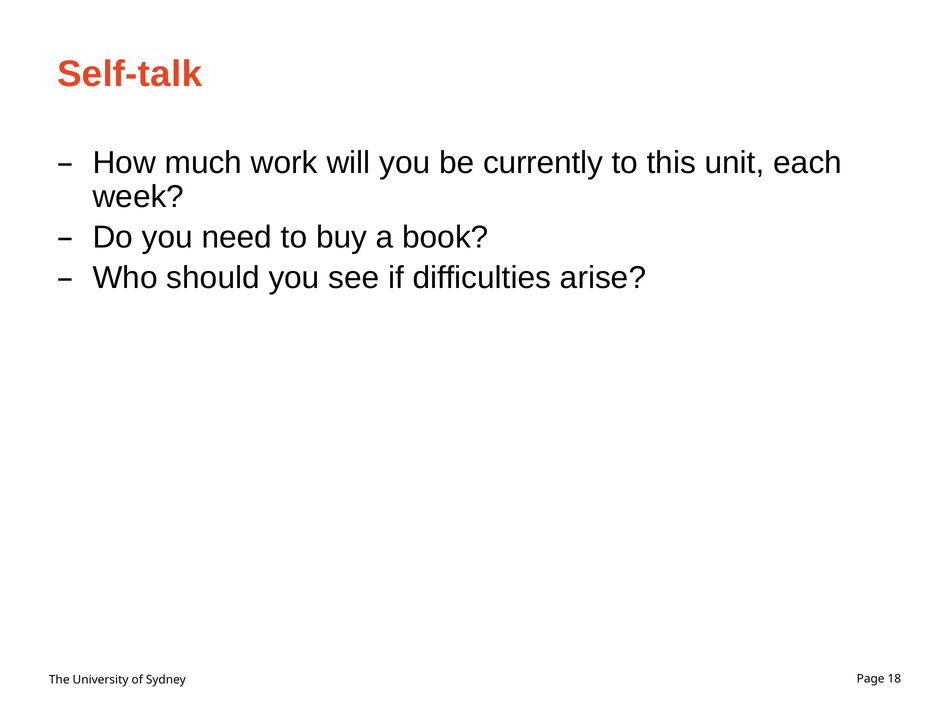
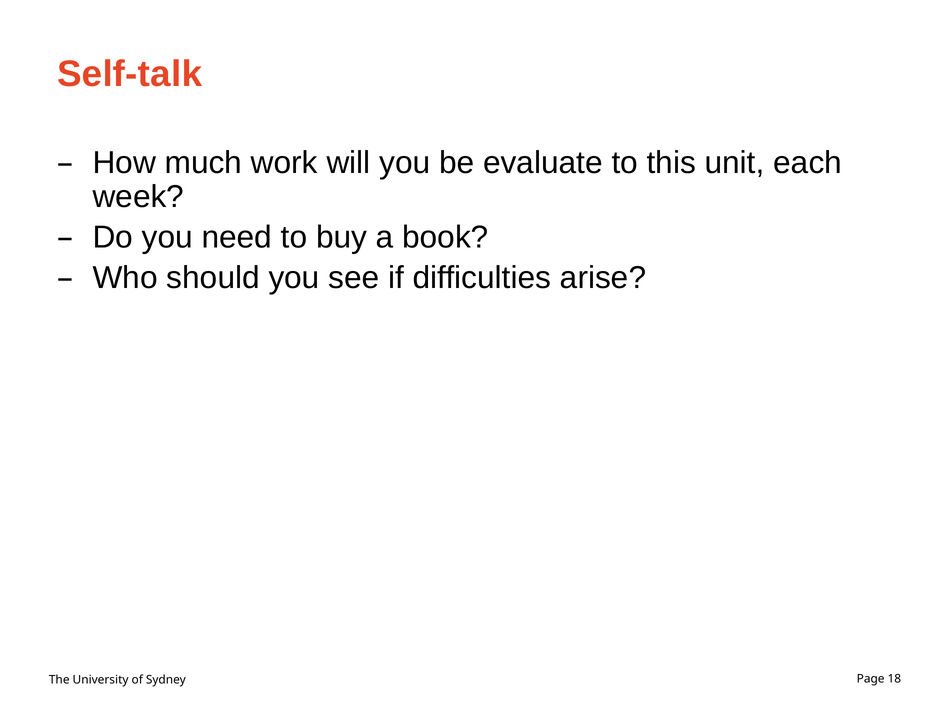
currently: currently -> evaluate (543, 163)
